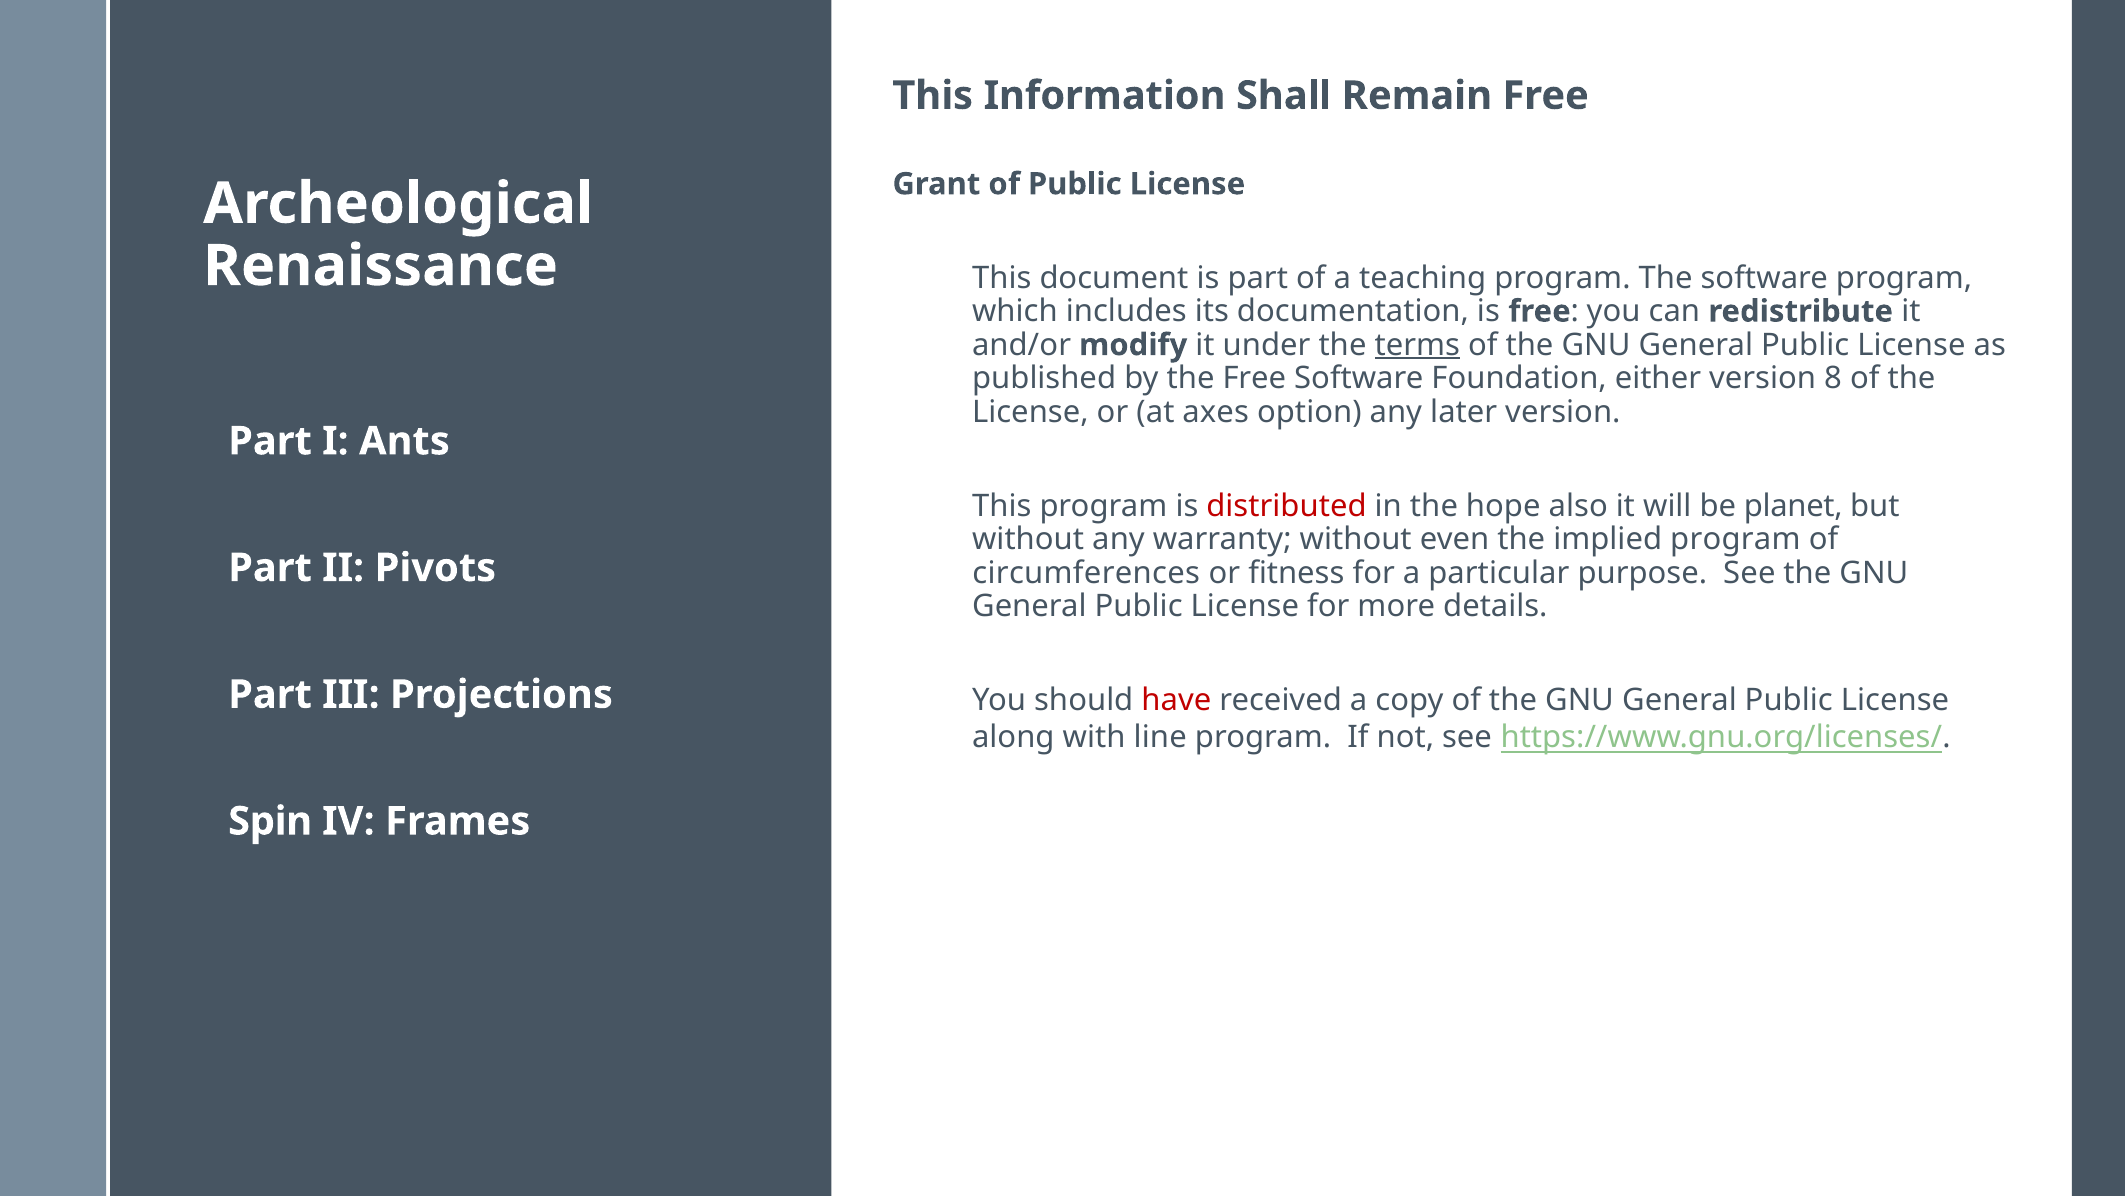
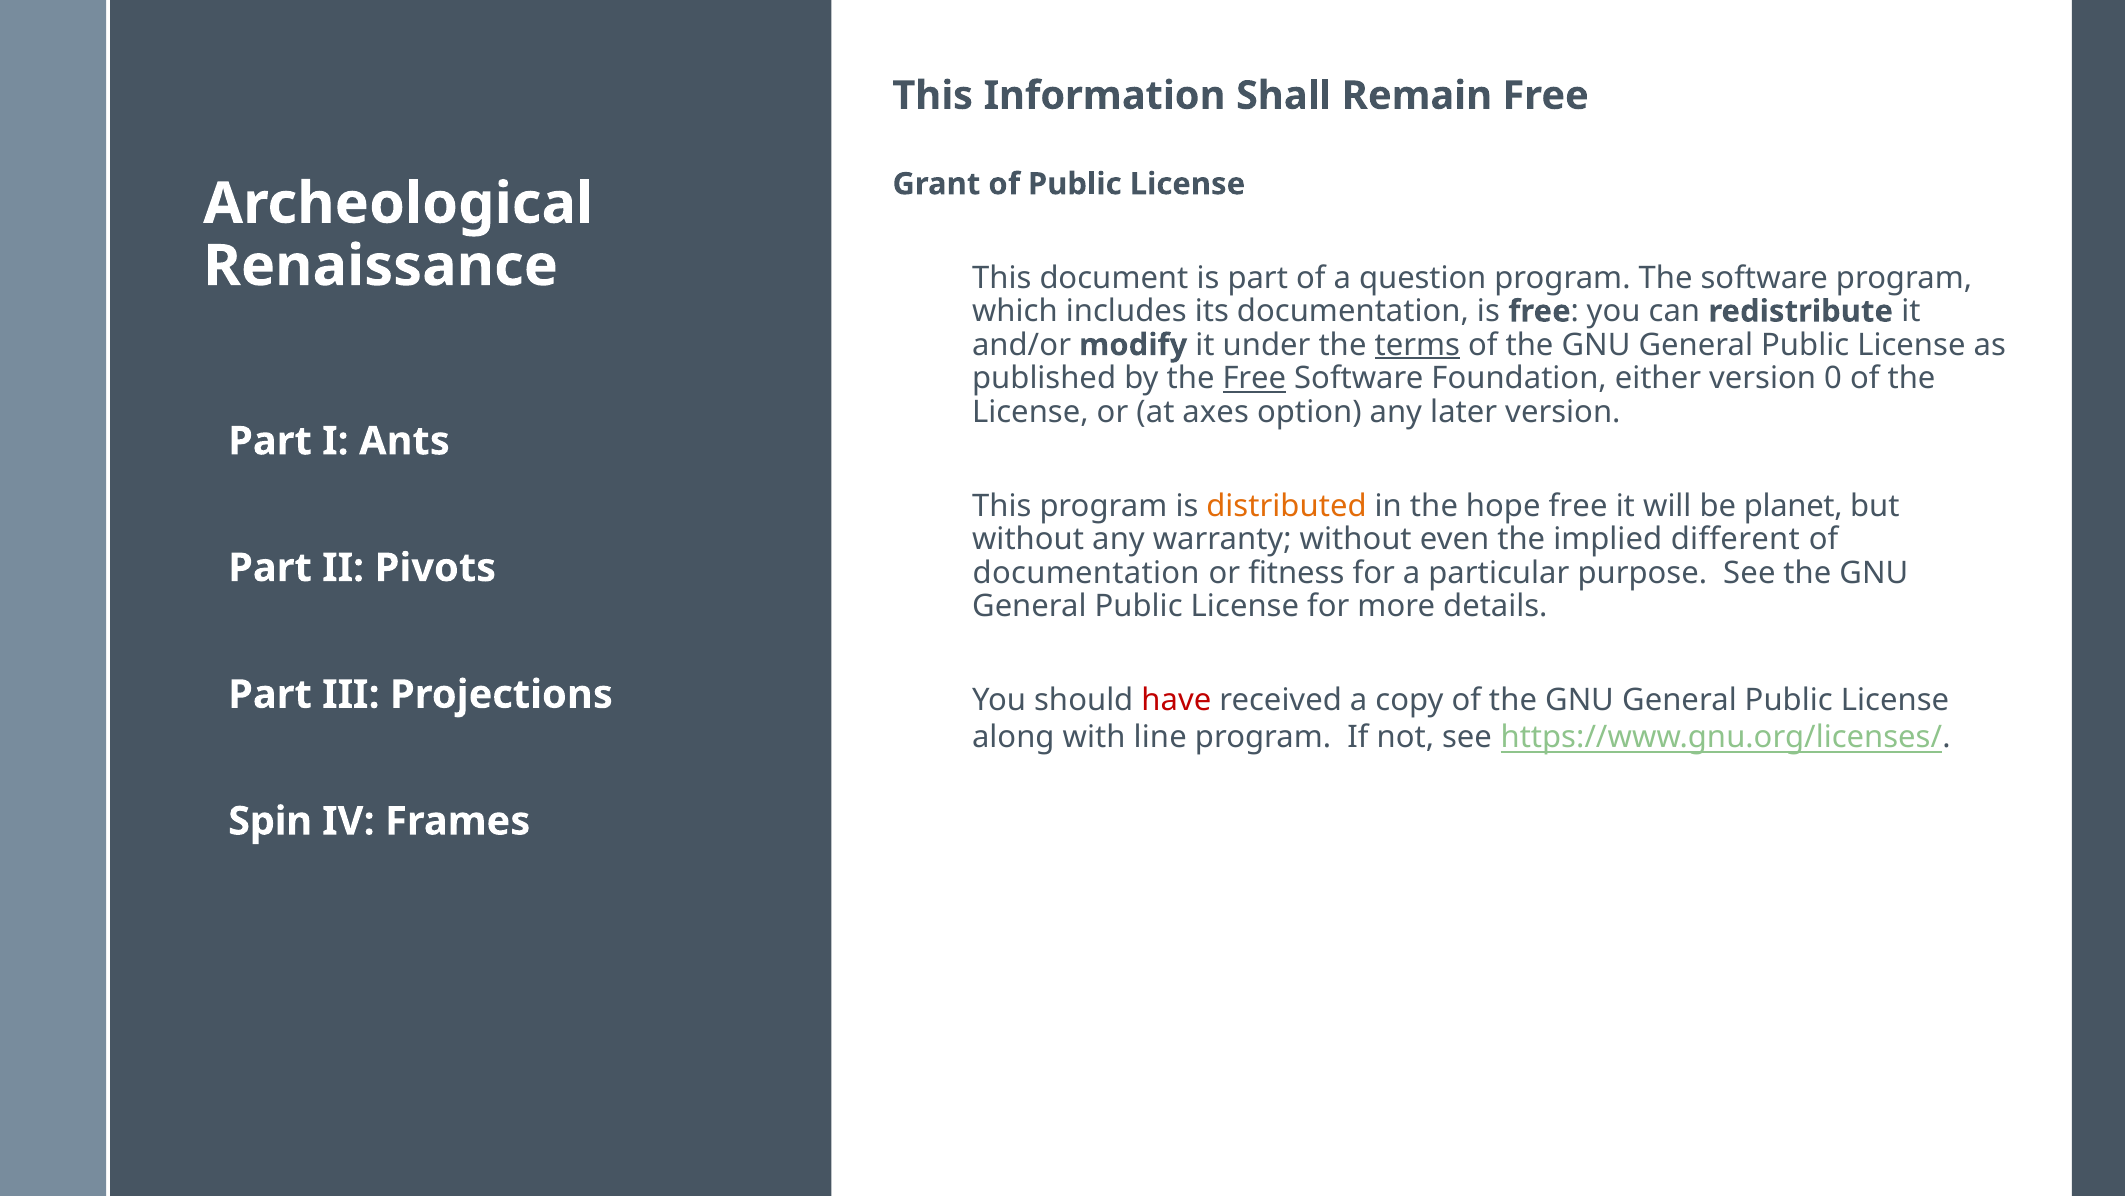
teaching: teaching -> question (1423, 278)
Free underline: none -> present (1254, 378)
8: 8 -> 0 (1833, 378)
distributed colour: red -> orange (1286, 506)
hope also: also -> free (1578, 506)
implied program: program -> different (1735, 539)
circumferences: circumferences -> documentation (1086, 573)
